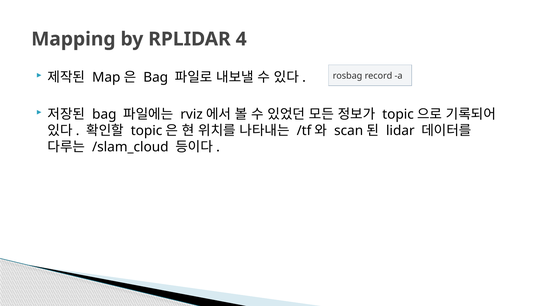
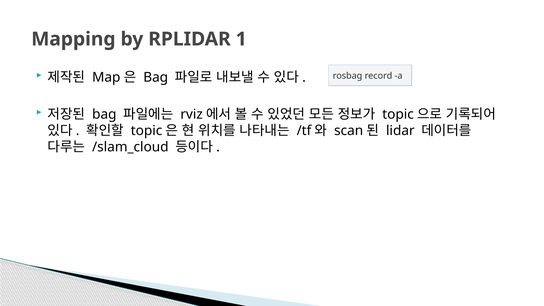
4: 4 -> 1 (241, 39)
